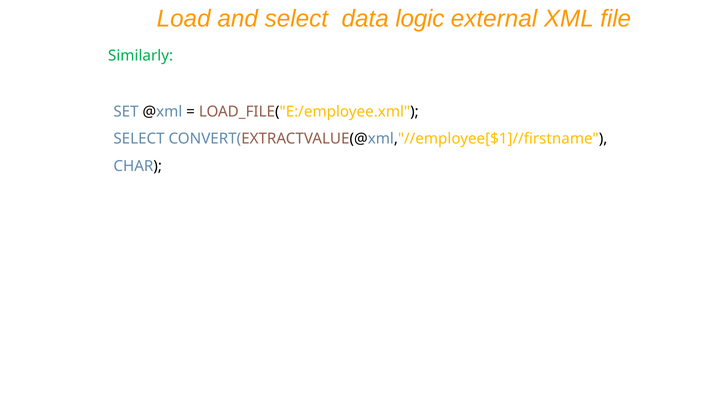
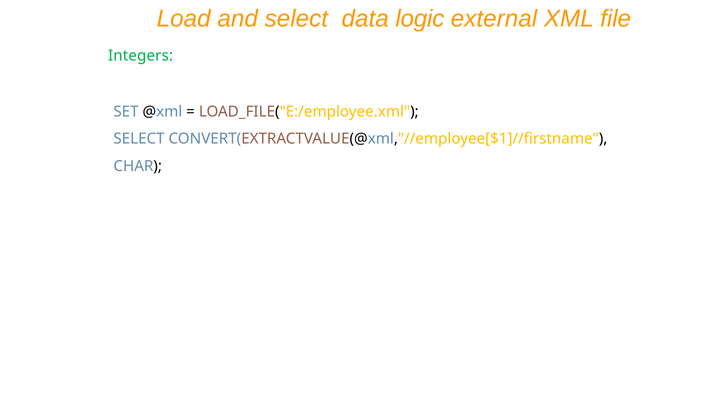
Similarly: Similarly -> Integers (141, 56)
